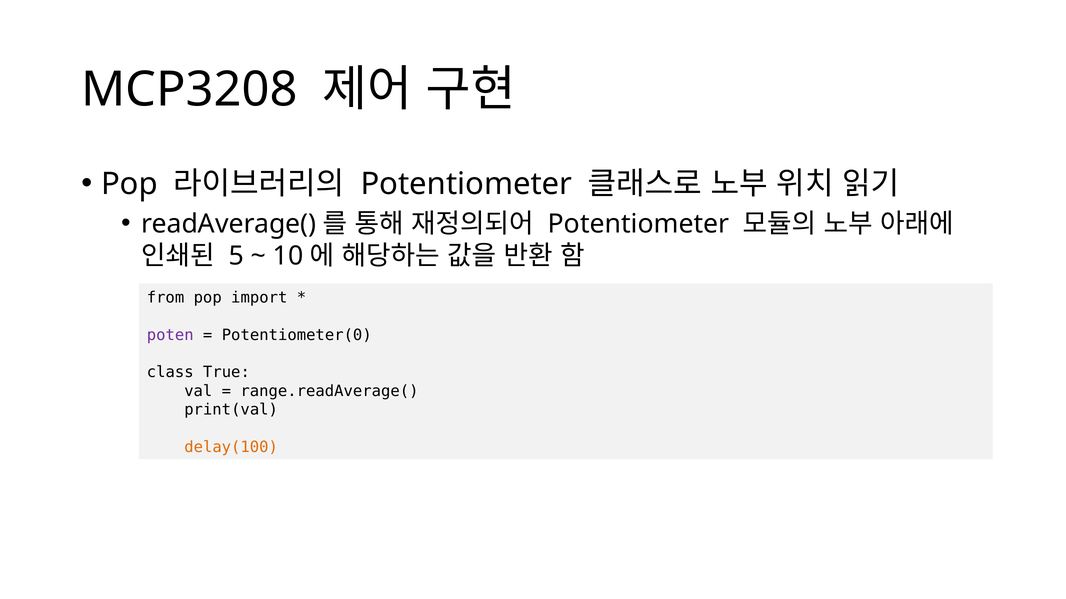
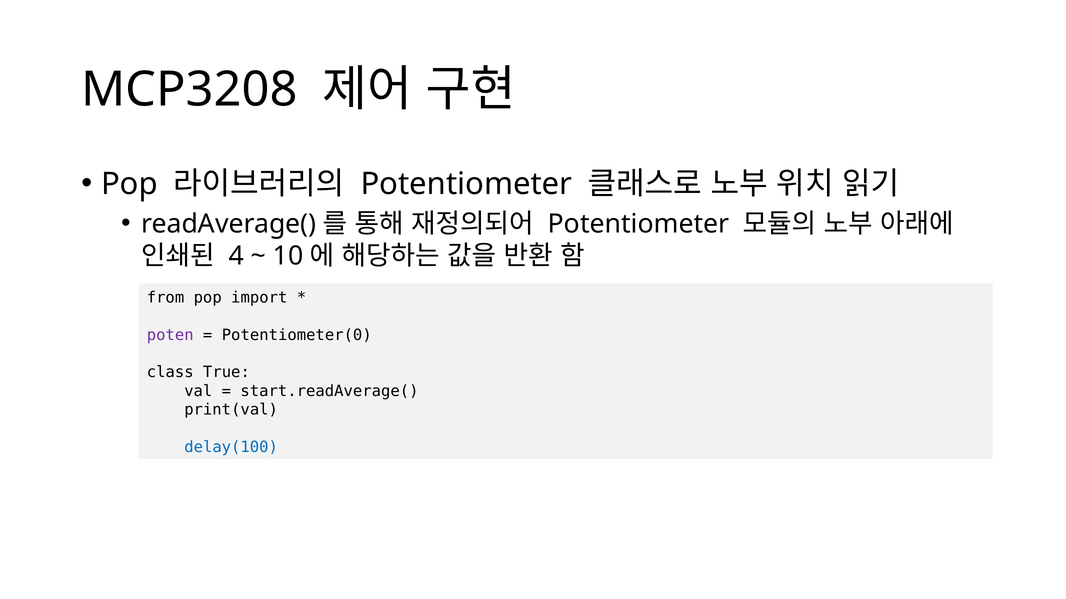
5: 5 -> 4 (236, 256)
range.readAverage(: range.readAverage( -> start.readAverage( (330, 391)
delay(100 colour: orange -> blue (231, 447)
